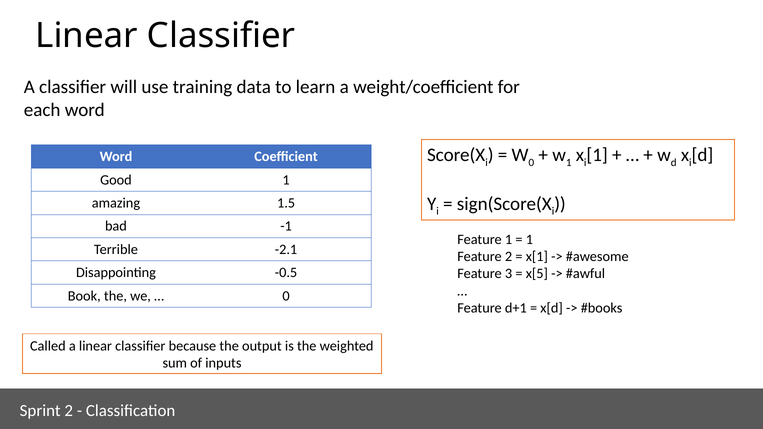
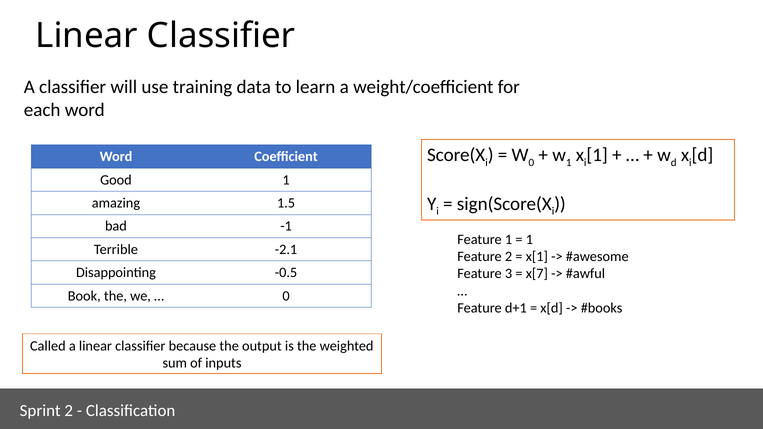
x[5: x[5 -> x[7 (537, 274)
